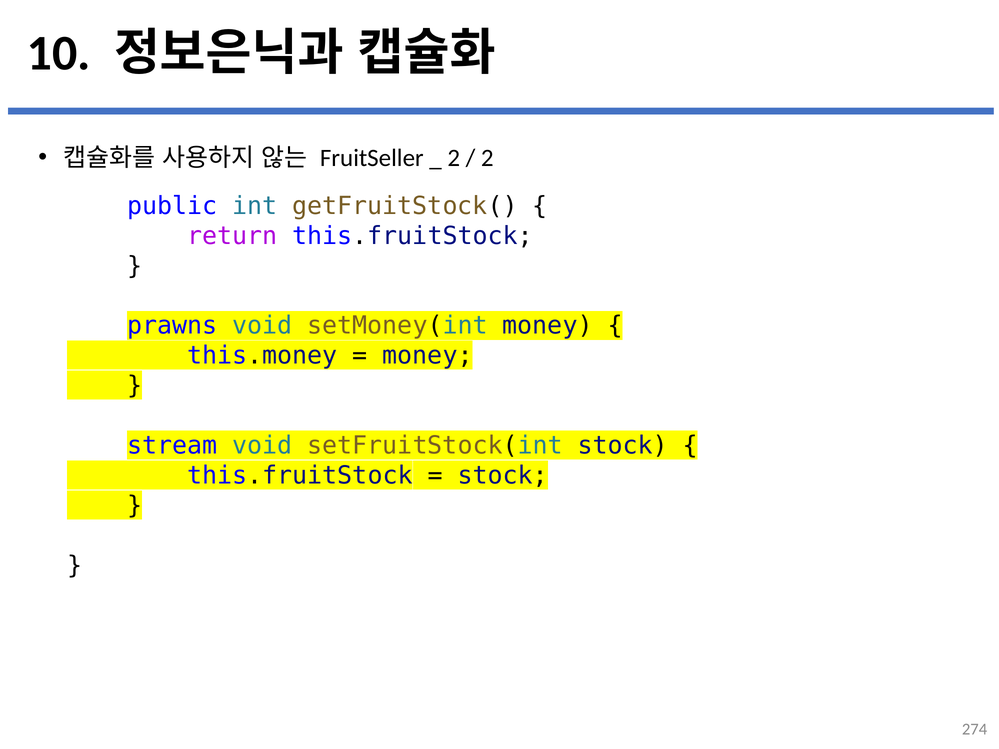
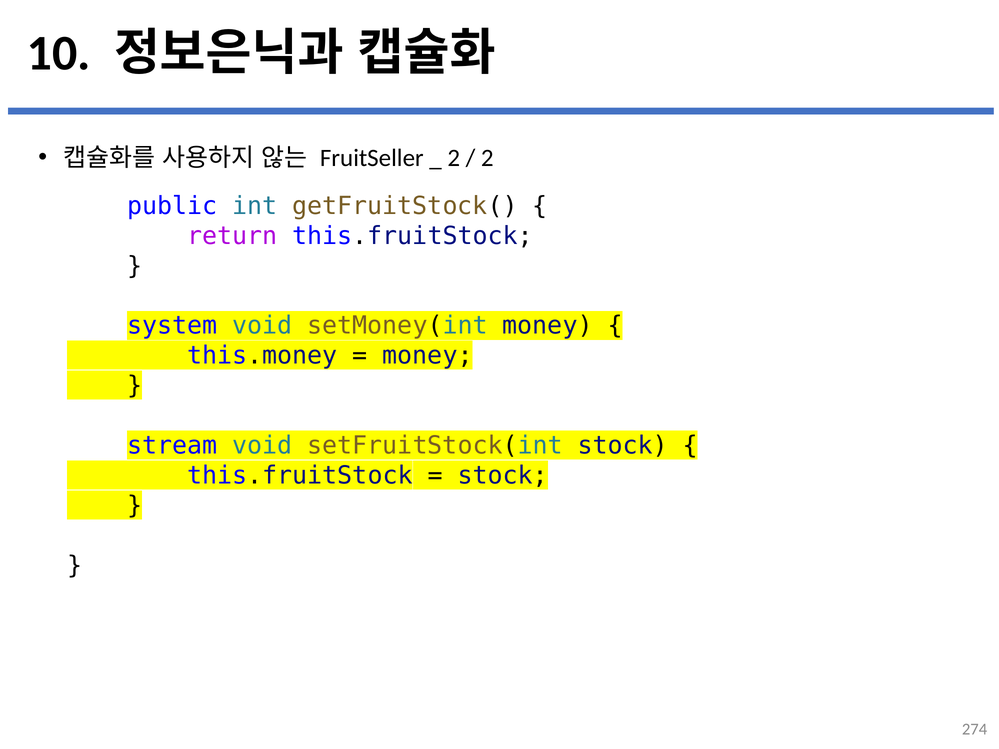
prawns: prawns -> system (172, 326)
